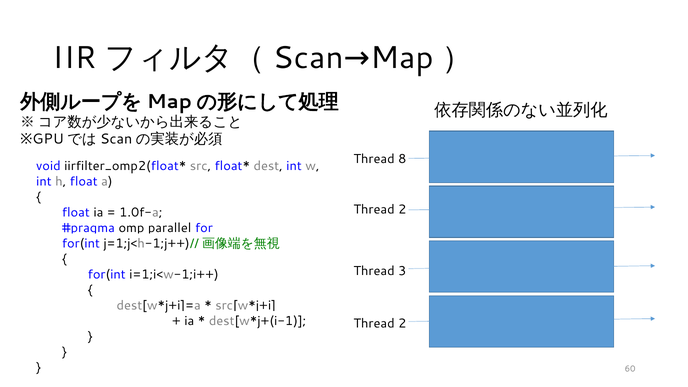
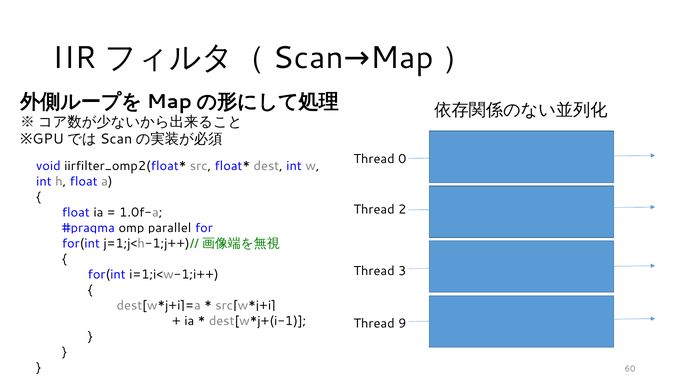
8: 8 -> 0 (402, 159)
2: 2 -> 9 (402, 323)
